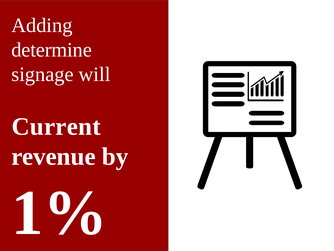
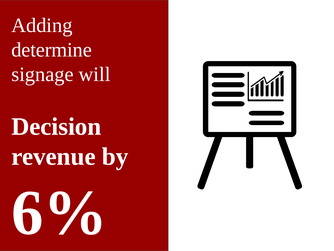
Current: Current -> Decision (56, 126)
1%: 1% -> 6% (59, 212)
